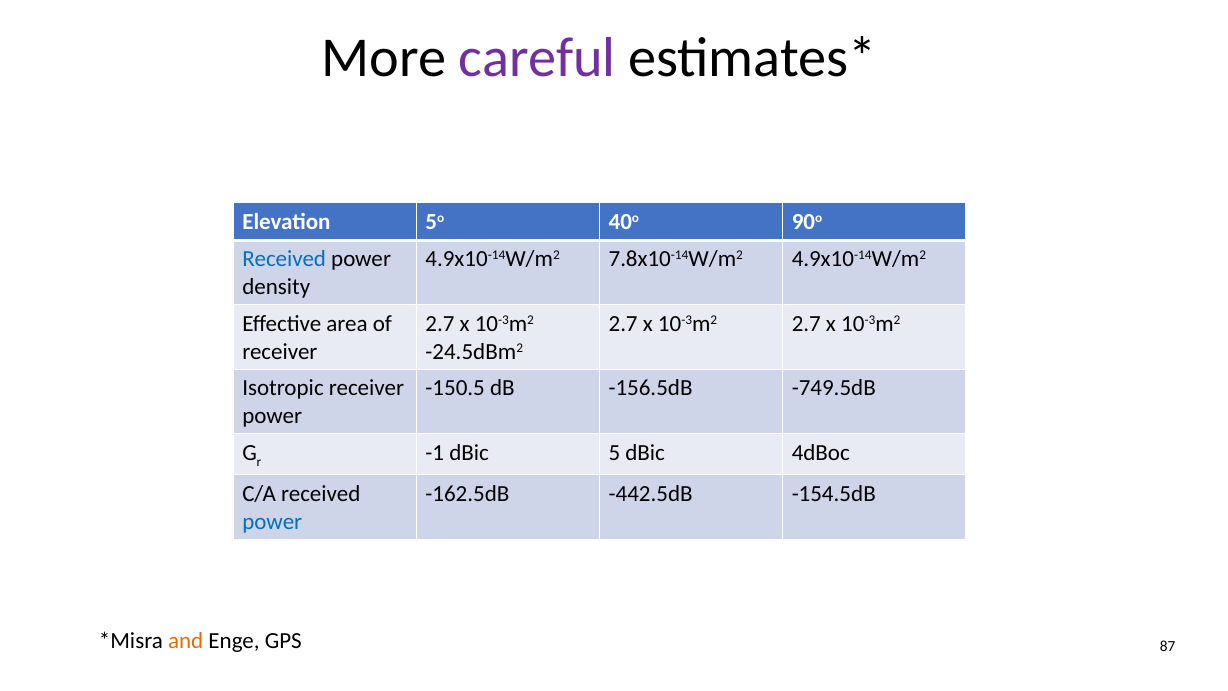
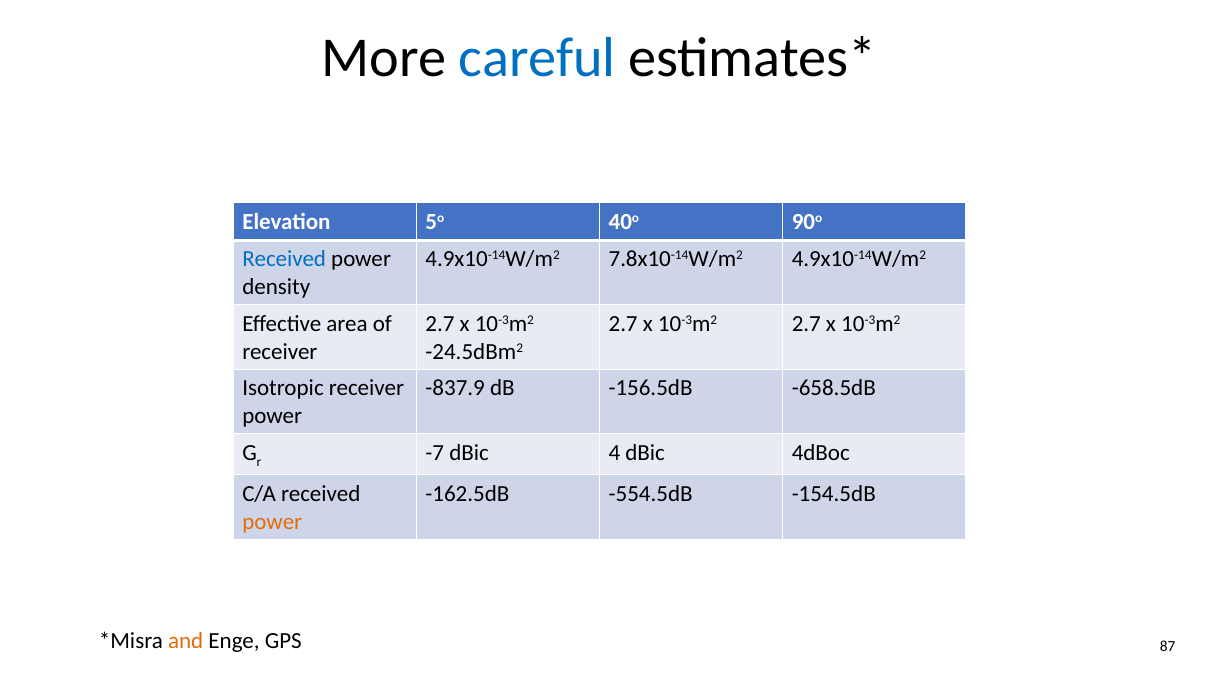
careful colour: purple -> blue (537, 58)
-150.5: -150.5 -> -837.9 (455, 388)
-749.5dB: -749.5dB -> -658.5dB (834, 388)
-1: -1 -> -7 (435, 453)
5: 5 -> 4 (614, 453)
-442.5dB: -442.5dB -> -554.5dB (651, 493)
power colour: blue -> orange (272, 521)
